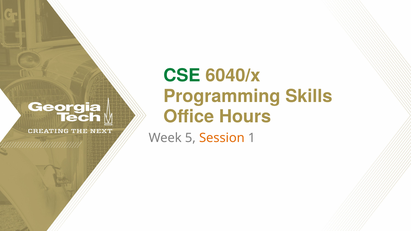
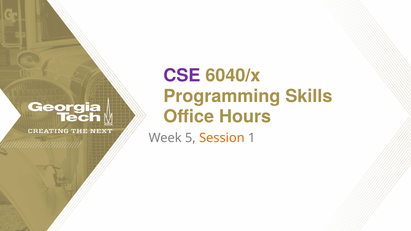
CSE colour: green -> purple (182, 76)
